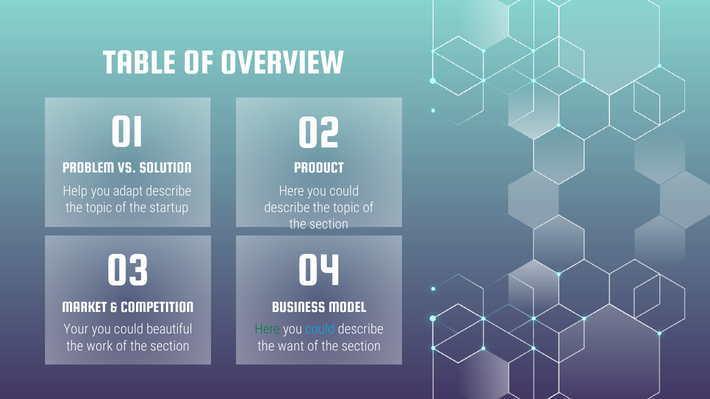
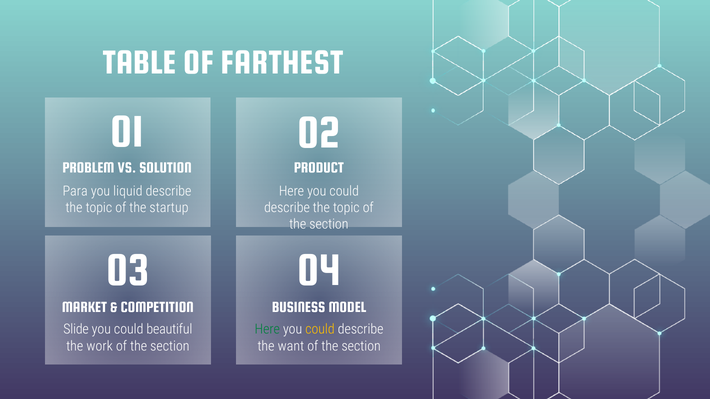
OVERVIEW: OVERVIEW -> FARTHEST (282, 62)
Help: Help -> Para (75, 191)
adapt: adapt -> liquid (128, 191)
Your: Your -> Slide (76, 330)
could colour: light blue -> yellow (320, 330)
